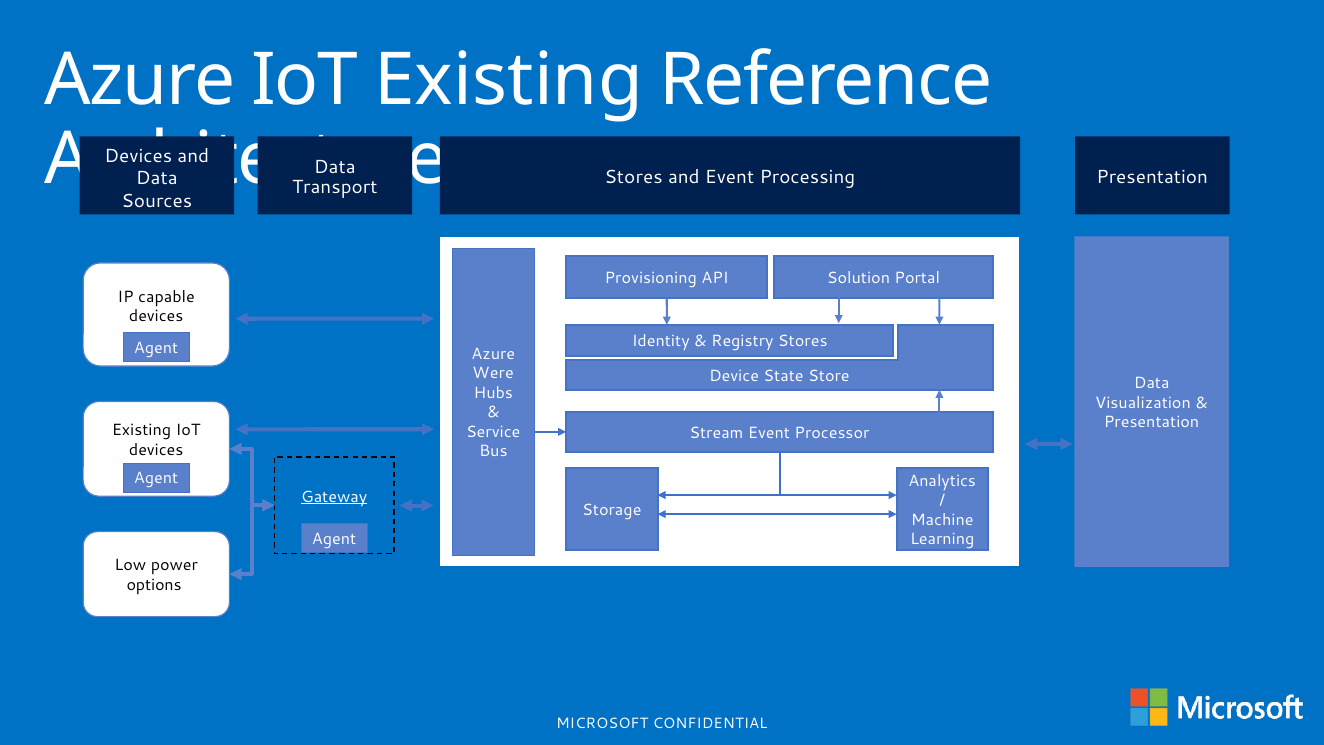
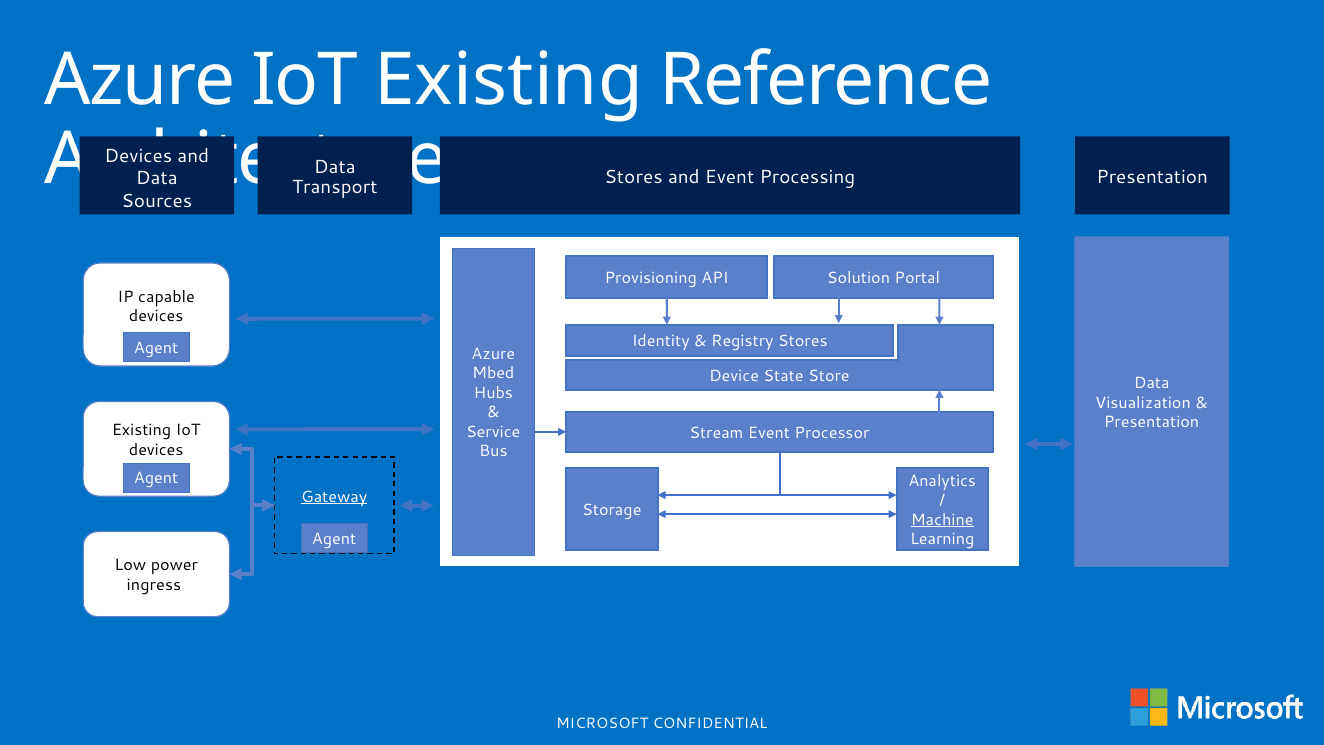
Were: Were -> Mbed (493, 373)
Machine underline: none -> present (942, 520)
options: options -> ingress (154, 585)
